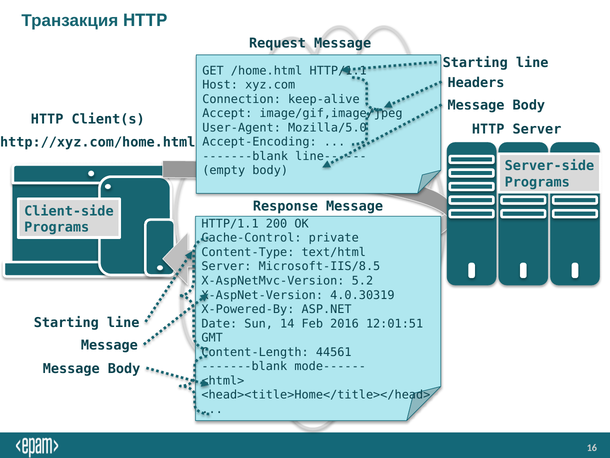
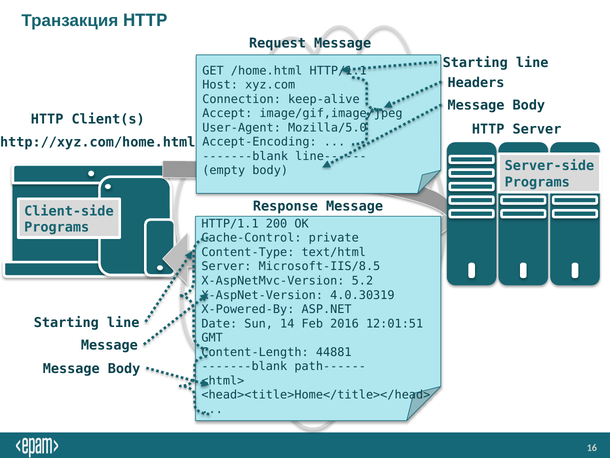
44561: 44561 -> 44881 (334, 352)
mode------: mode------ -> path------ (330, 366)
